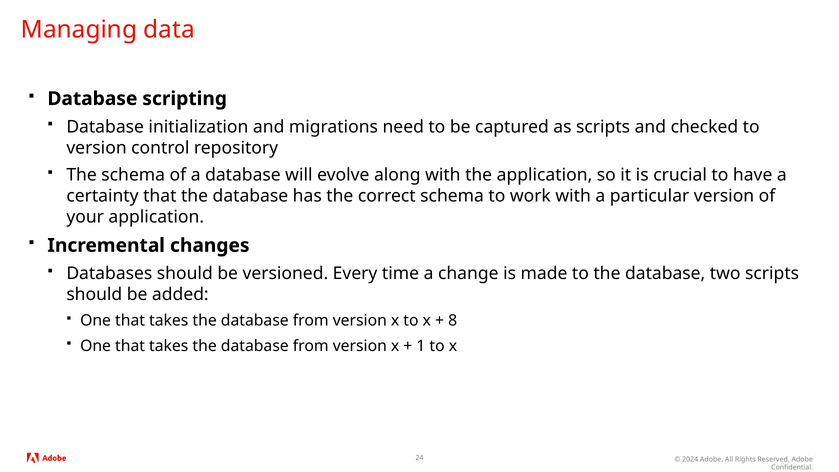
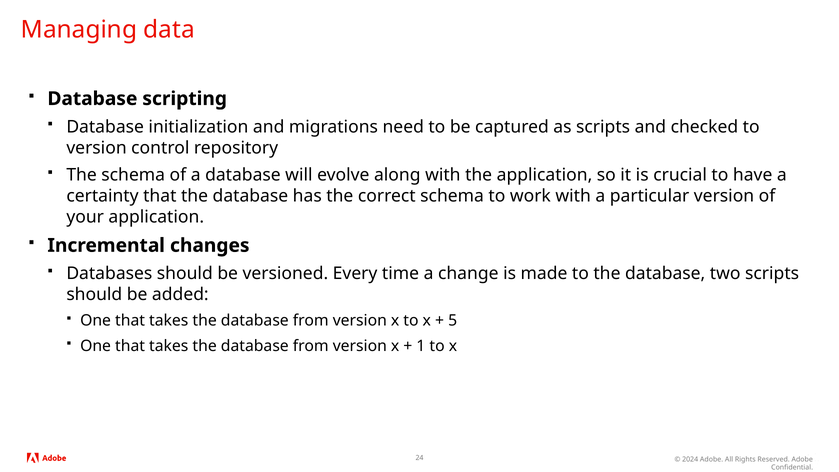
8: 8 -> 5 (453, 321)
